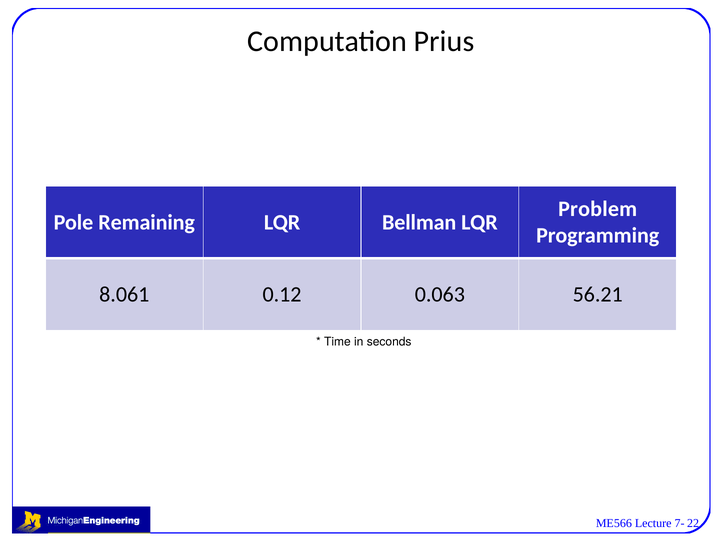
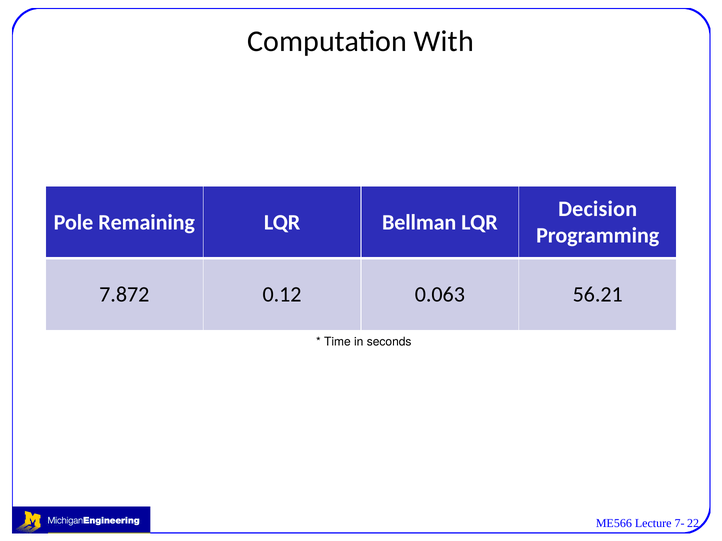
Prius: Prius -> With (444, 41)
Problem: Problem -> Decision (598, 209)
8.061: 8.061 -> 7.872 (124, 295)
